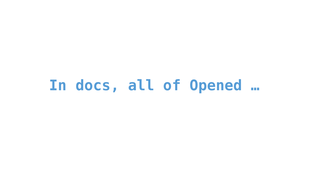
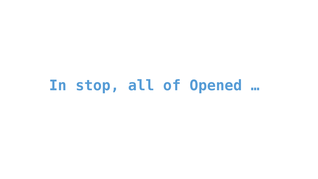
docs: docs -> stop (97, 86)
